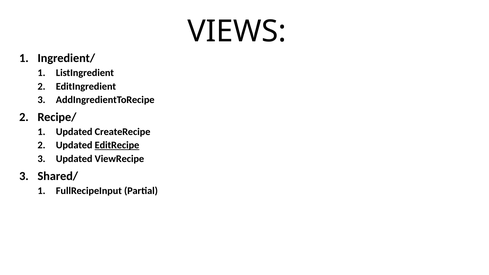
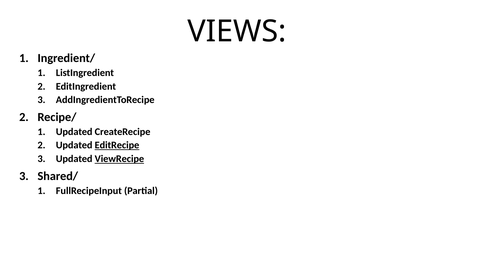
ViewRecipe underline: none -> present (119, 159)
